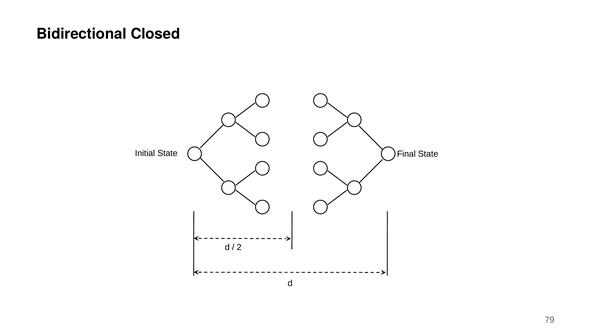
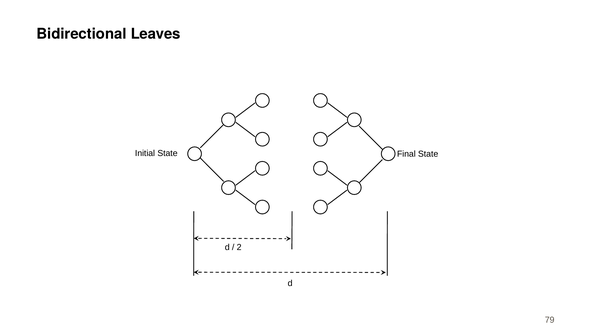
Closed: Closed -> Leaves (156, 34)
